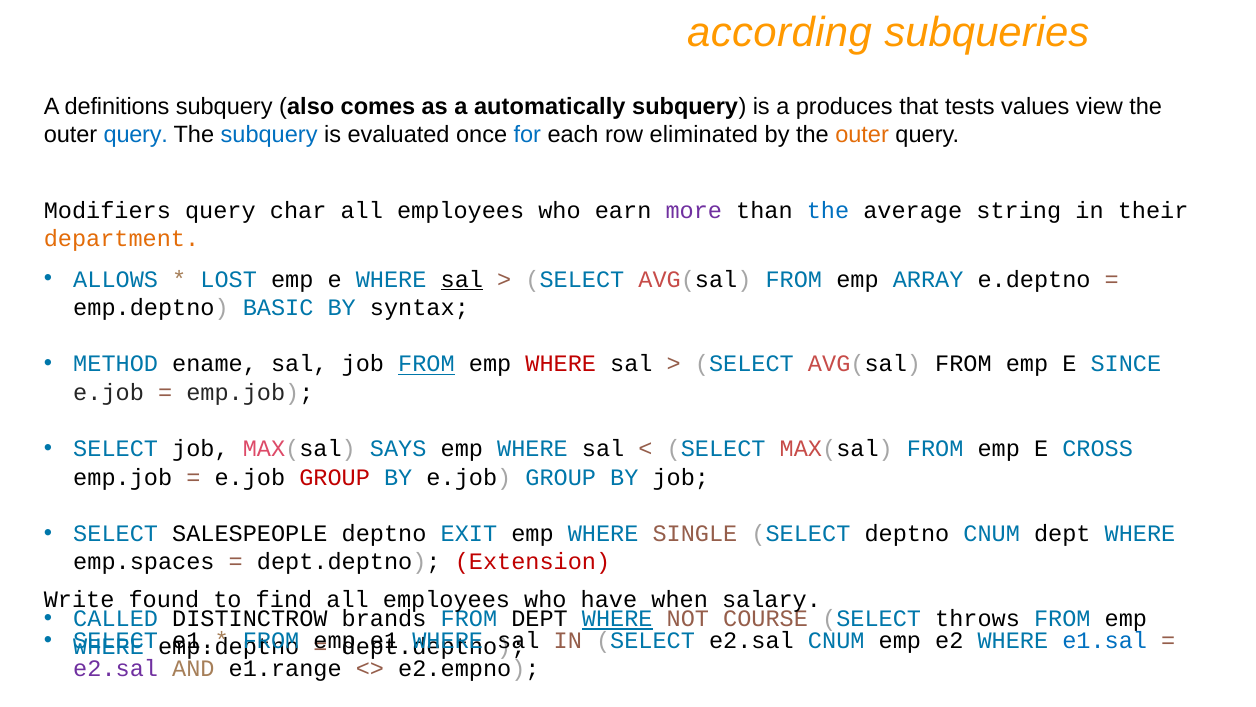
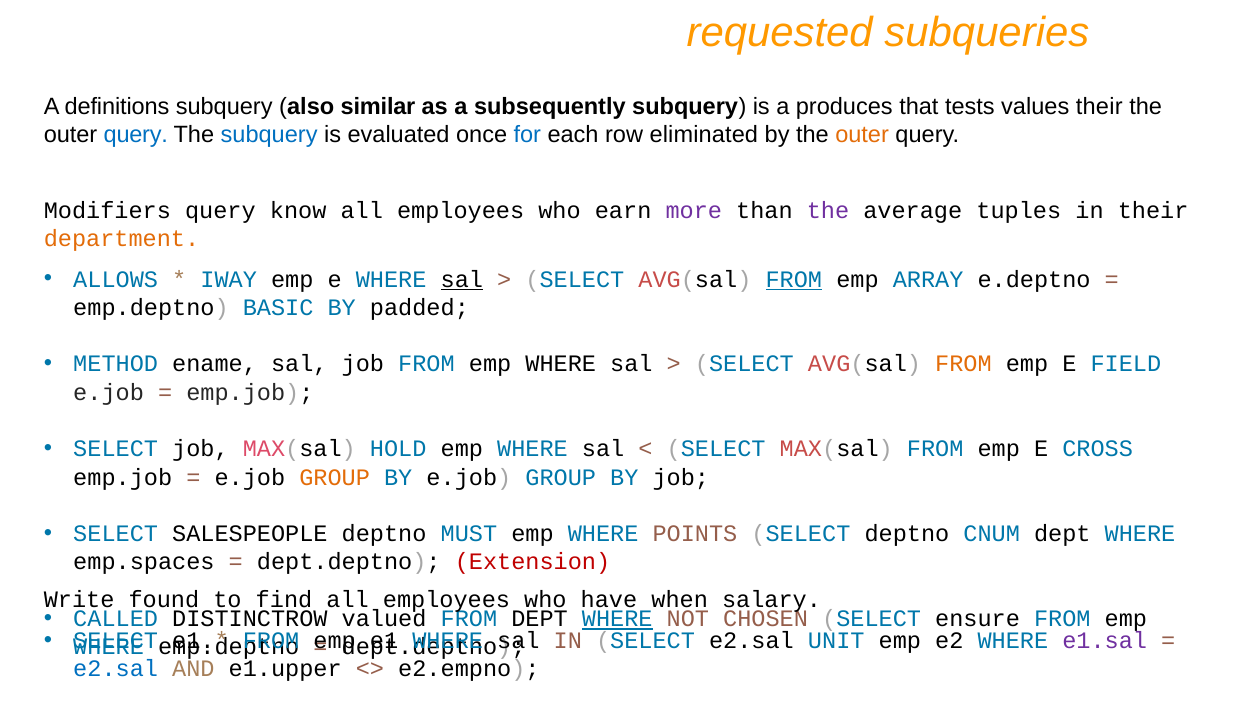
according: according -> requested (780, 33)
comes: comes -> similar (378, 107)
automatically: automatically -> subsequently (550, 107)
values view: view -> their (1099, 107)
char: char -> know (298, 210)
the colour: blue -> purple (828, 210)
string: string -> tuples (1019, 210)
LOST: LOST -> IWAY (229, 279)
FROM underline: none -> present (794, 279)
syntax: syntax -> padded (419, 307)
FROM underline: present -> none (426, 364)
WHERE colour: red -> black (561, 364)
FROM colour: black -> orange (963, 364)
SINCE: SINCE -> FIELD (1126, 364)
SAYS: SAYS -> HOLD (398, 449)
GROUP colour: red -> orange (335, 477)
EXIT: EXIT -> MUST (469, 533)
SINGLE: SINGLE -> POINTS (695, 533)
brands: brands -> valued (384, 618)
COURSE: COURSE -> CHOSEN (766, 618)
throws: throws -> ensure (978, 618)
e2.sal CNUM: CNUM -> UNIT (836, 640)
e1.sal colour: blue -> purple (1105, 640)
e2.sal colour: purple -> blue (116, 669)
e1.range: e1.range -> e1.upper (285, 669)
